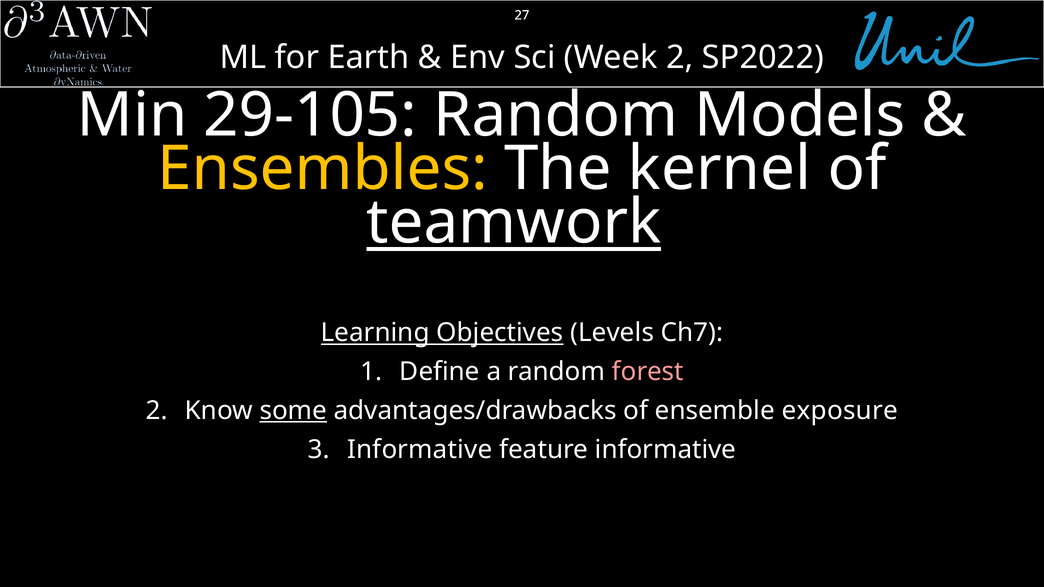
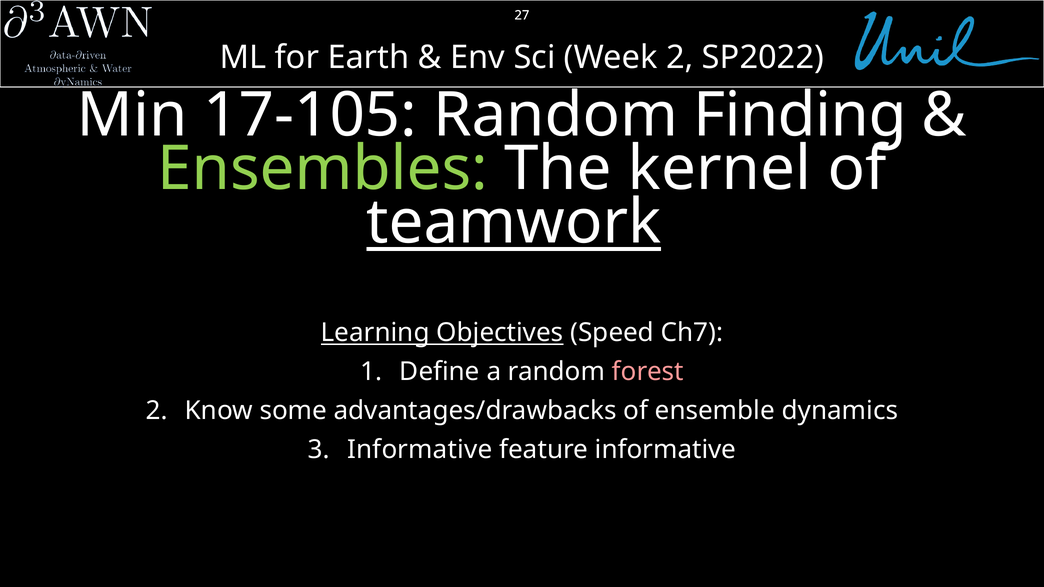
29-105: 29-105 -> 17-105 (310, 115)
Models: Models -> Finding (800, 115)
Ensembles colour: yellow -> light green (323, 169)
Levels: Levels -> Speed (612, 333)
some underline: present -> none (293, 411)
exposure: exposure -> dynamics (840, 411)
